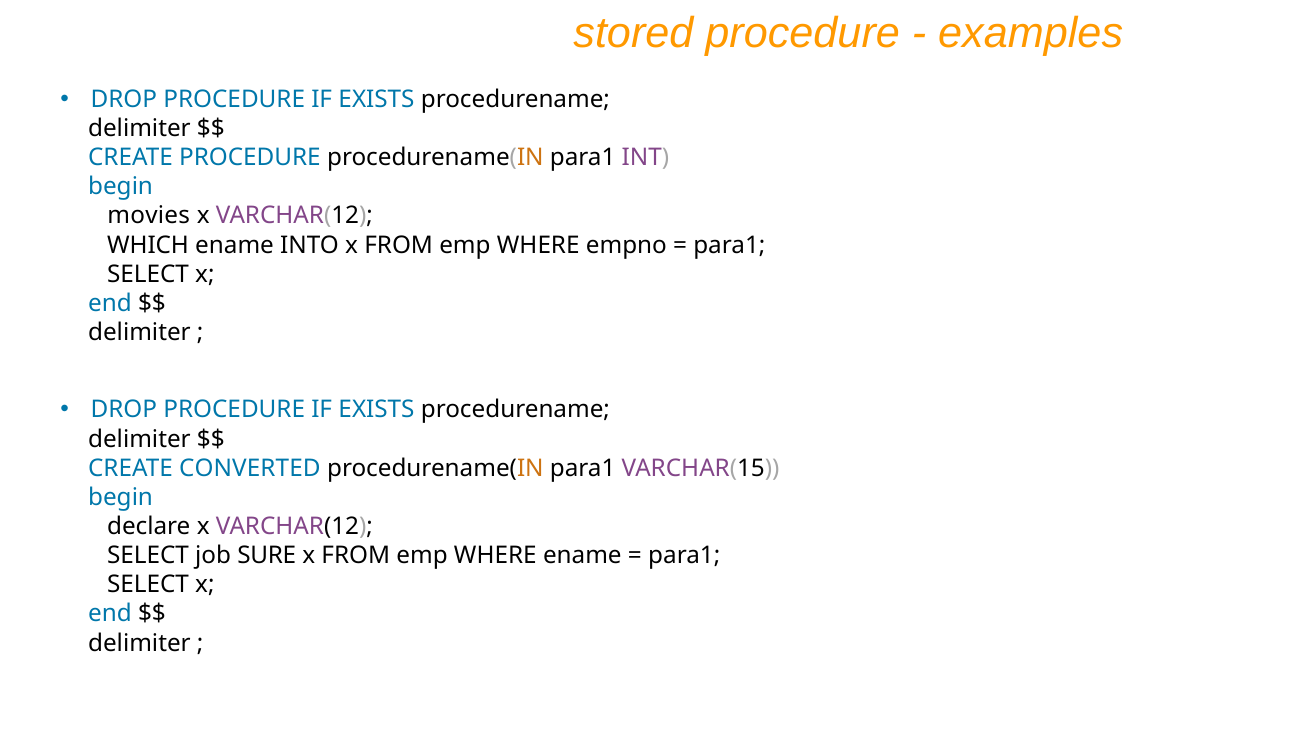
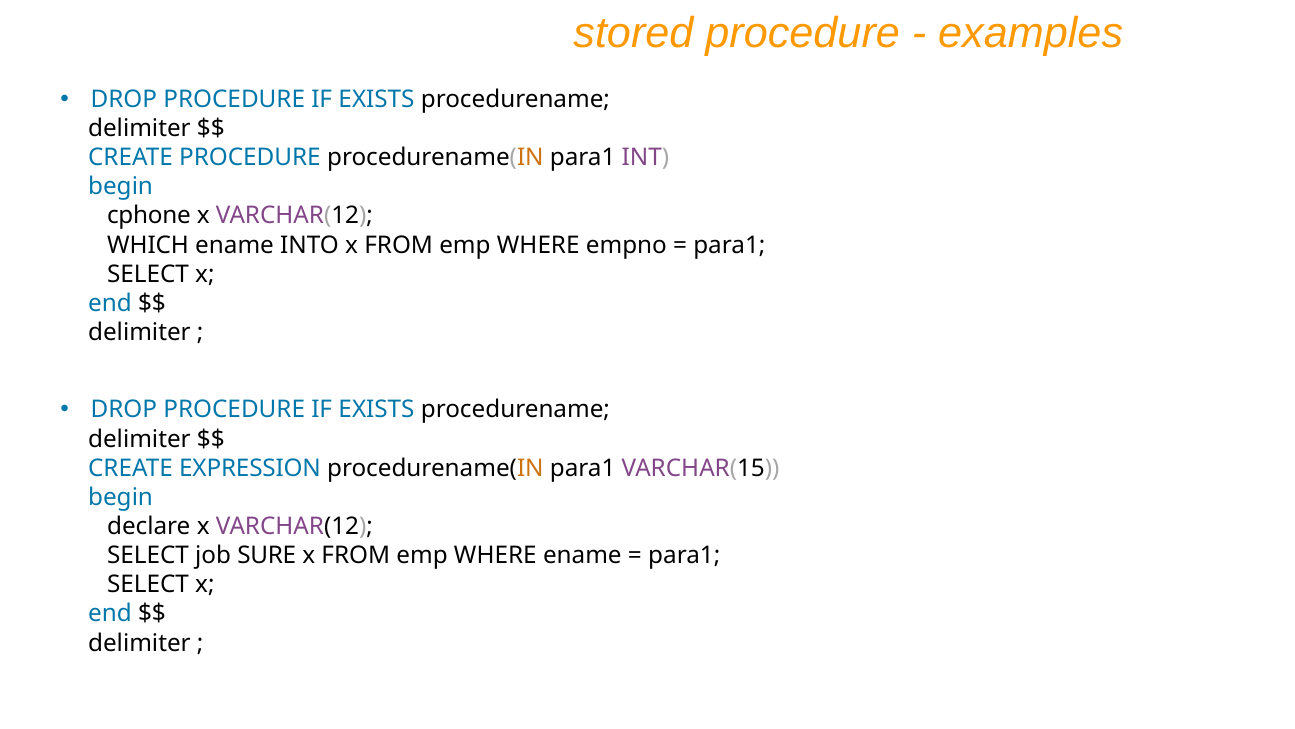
movies: movies -> cphone (149, 216)
CONVERTED: CONVERTED -> EXPRESSION (250, 468)
